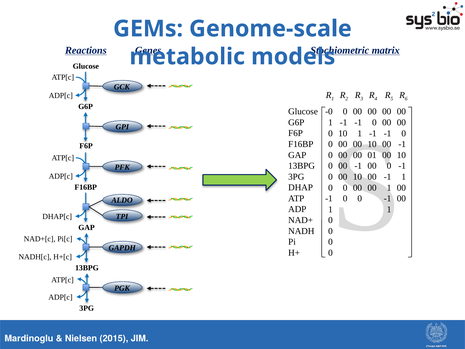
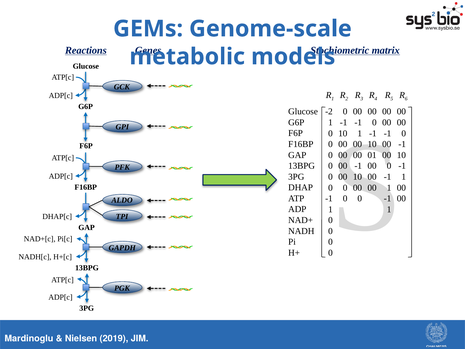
-0: -0 -> -2 (329, 112)
2015: 2015 -> 2019 (114, 338)
